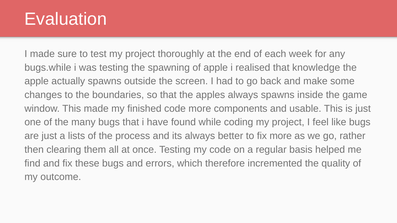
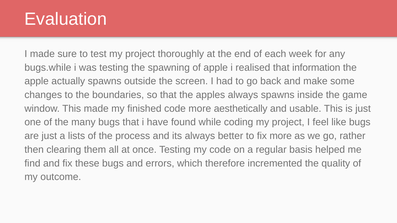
knowledge: knowledge -> information (316, 68)
components: components -> aesthetically (241, 109)
